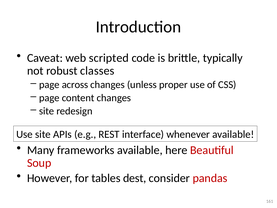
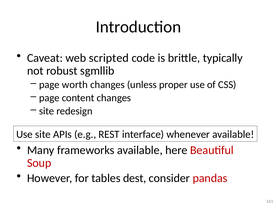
classes: classes -> sgmllib (97, 71)
across: across -> worth (75, 85)
